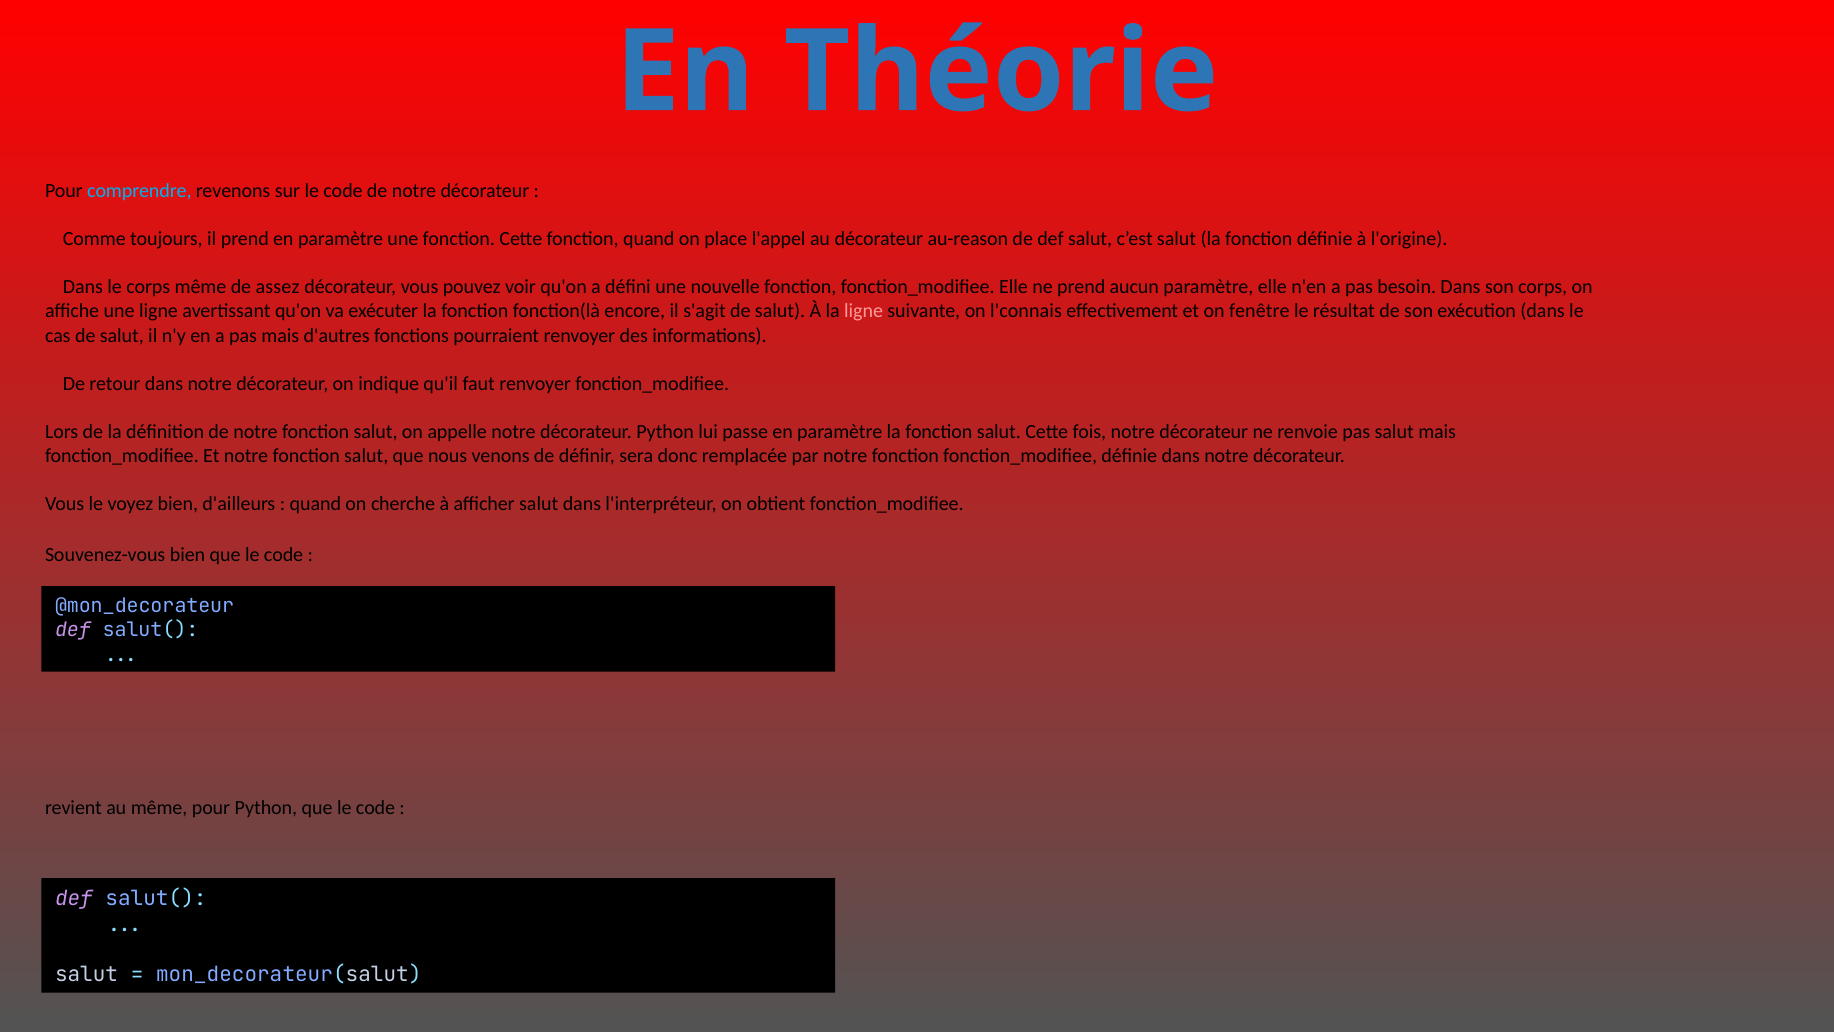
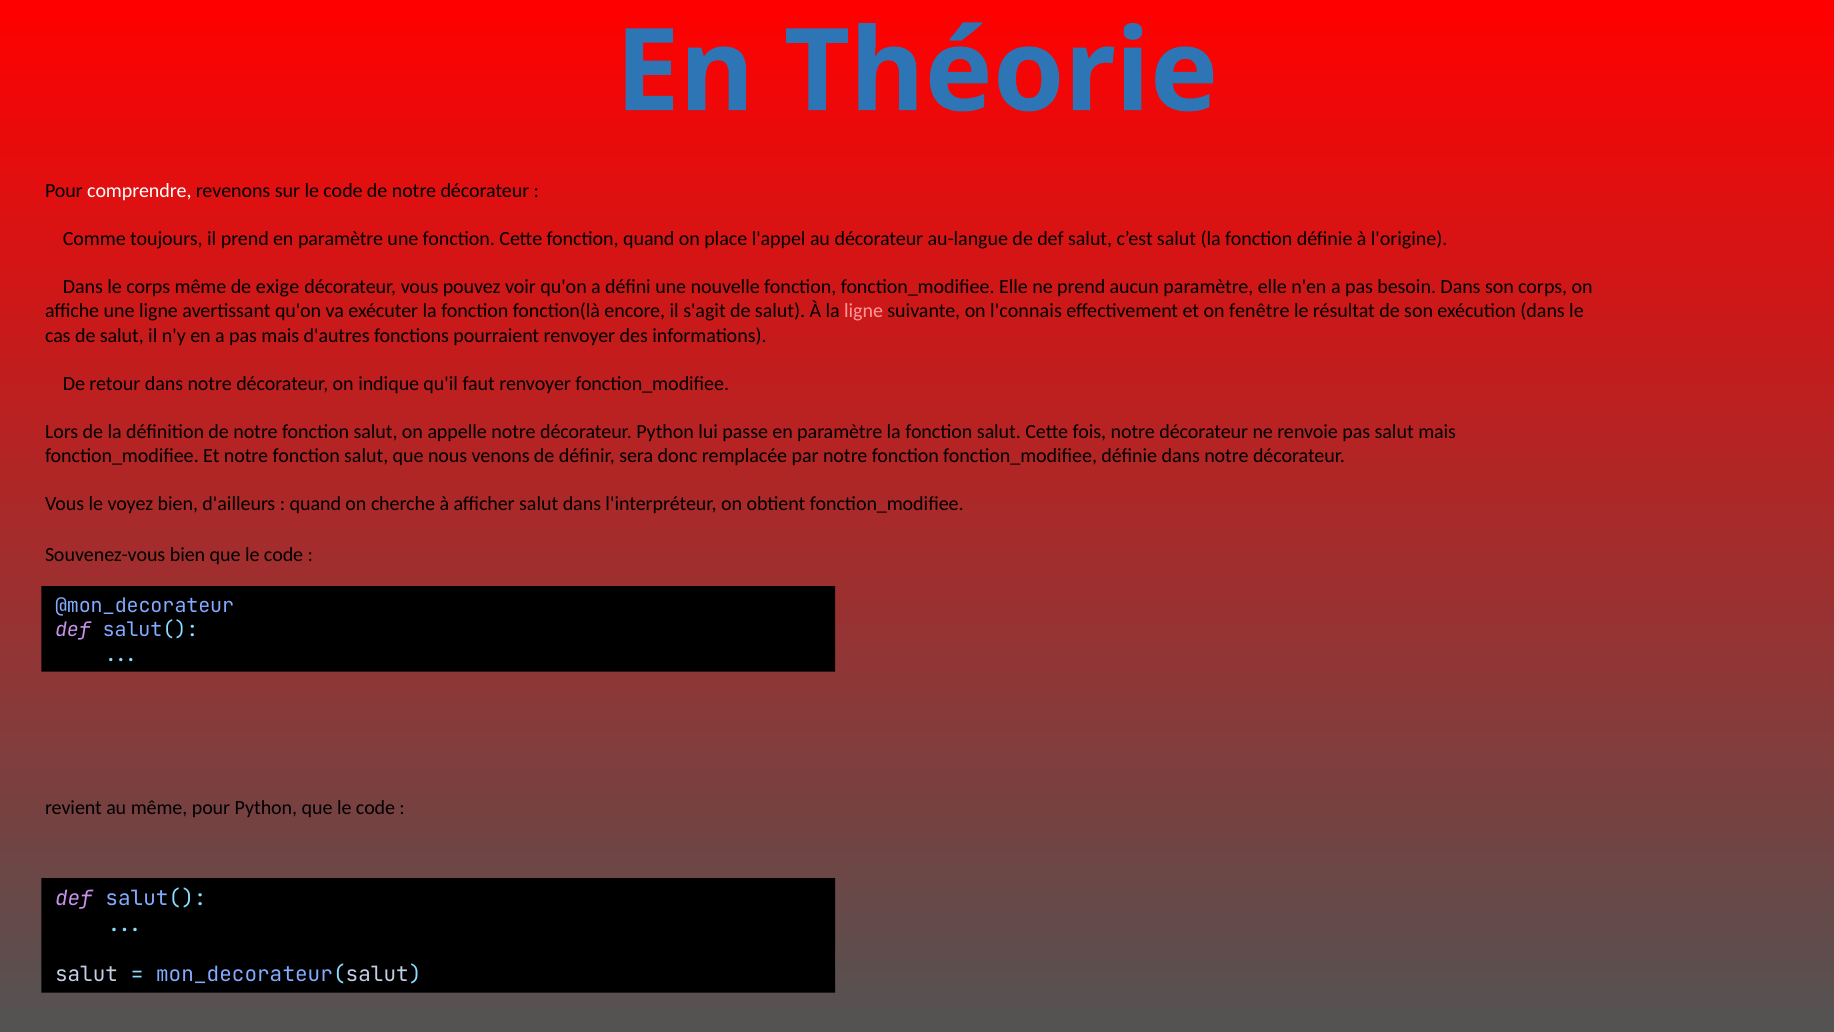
comprendre colour: light blue -> white (139, 191)
au-reason: au-reason -> au-langue (968, 239)
assez: assez -> exige (278, 287)
